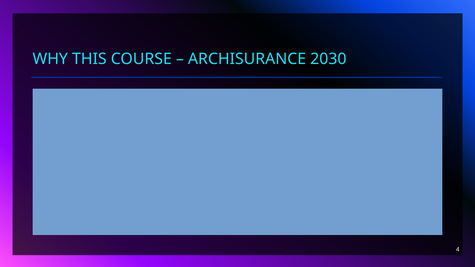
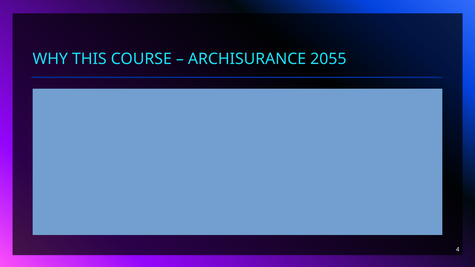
2030: 2030 -> 2055 (328, 59)
